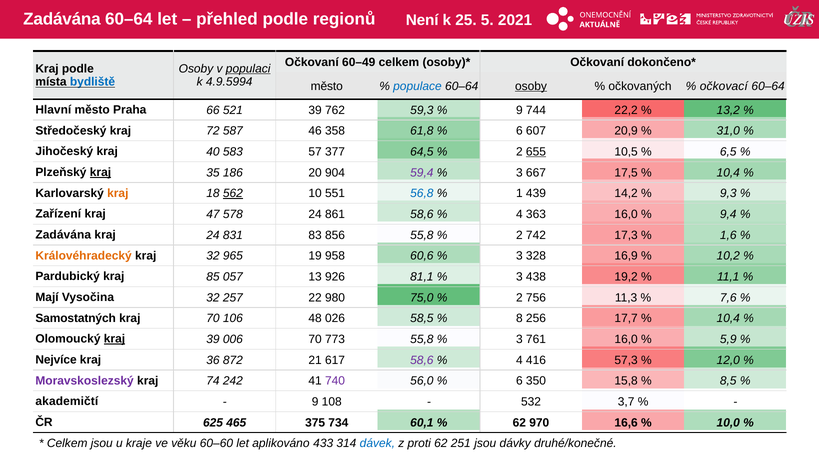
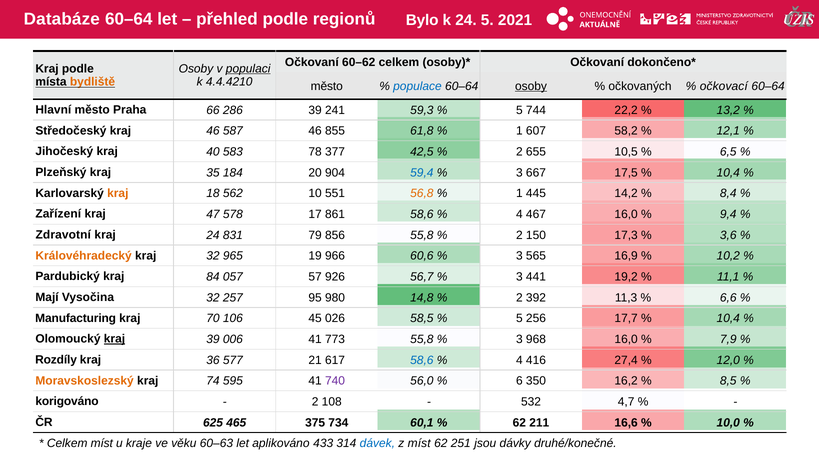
Zadávána: Zadávána -> Databáze (62, 19)
Není: Není -> Bylo (422, 20)
k 25: 25 -> 24 (466, 20)
60–49: 60–49 -> 60–62 (359, 62)
bydliště colour: blue -> orange (93, 82)
4.9.5994: 4.9.5994 -> 4.4.4210 (229, 82)
521: 521 -> 286 (233, 110)
762: 762 -> 241 (335, 110)
9: 9 -> 5 (519, 110)
kraj 72: 72 -> 46 (213, 131)
358: 358 -> 855 (335, 131)
6: 6 -> 1 (519, 131)
20,9: 20,9 -> 58,2 (626, 131)
31,0: 31,0 -> 12,1 (728, 131)
57: 57 -> 78 (315, 152)
64,5: 64,5 -> 42,5 (422, 152)
655 underline: present -> none (536, 152)
kraj underline: present -> none (100, 172)
186: 186 -> 184 (233, 172)
59,4 colour: purple -> blue (422, 172)
562 underline: present -> none (233, 193)
56,8 colour: blue -> orange (422, 193)
439: 439 -> 445 (536, 193)
9,3: 9,3 -> 8,4 (728, 193)
578 24: 24 -> 17 (315, 214)
363: 363 -> 467 (536, 214)
Zadávána: Zadávána -> Zdravotní (63, 235)
83: 83 -> 79 (315, 235)
742: 742 -> 150 (536, 235)
1,6: 1,6 -> 3,6 (728, 235)
958: 958 -> 966 (335, 256)
328: 328 -> 565 (536, 256)
85: 85 -> 84 (213, 277)
13: 13 -> 57 (315, 277)
81,1: 81,1 -> 56,7 (422, 277)
438: 438 -> 441 (536, 277)
22: 22 -> 95 (315, 297)
75,0: 75,0 -> 14,8 (422, 297)
756: 756 -> 392 (536, 297)
7,6: 7,6 -> 6,6 (728, 297)
Samostatných: Samostatných -> Manufacturing (76, 318)
48: 48 -> 45 (315, 318)
8: 8 -> 5 (519, 318)
006 70: 70 -> 41 (315, 339)
761: 761 -> 968 (536, 339)
5,9: 5,9 -> 7,9 (728, 339)
Nejvíce: Nejvíce -> Rozdíly (56, 360)
872: 872 -> 577 (233, 360)
58,6 colour: purple -> blue (422, 360)
57,3: 57,3 -> 27,4 (626, 360)
Moravskoslezský colour: purple -> orange (85, 380)
242: 242 -> 595 (233, 381)
15,8: 15,8 -> 16,2 (626, 381)
akademičtí: akademičtí -> korigováno (67, 401)
9: 9 -> 2 (315, 401)
3,7: 3,7 -> 4,7 (626, 401)
970: 970 -> 211 (539, 422)
Celkem jsou: jsou -> míst (102, 443)
60–60: 60–60 -> 60–63 (216, 443)
z proti: proti -> míst (419, 443)
